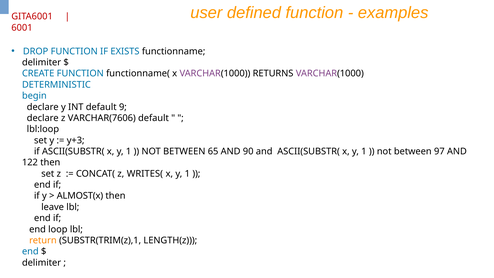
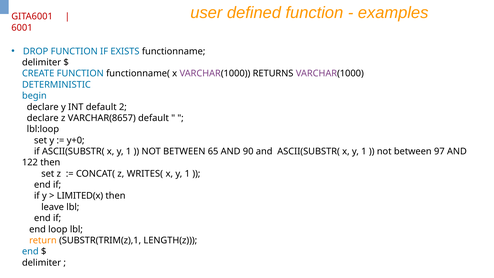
9: 9 -> 2 (123, 107)
VARCHAR(7606: VARCHAR(7606 -> VARCHAR(8657 (102, 118)
y+3: y+3 -> y+0 (76, 140)
ALMOST(x: ALMOST(x -> LIMITED(x (80, 196)
